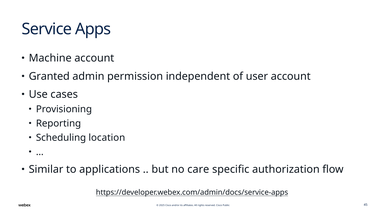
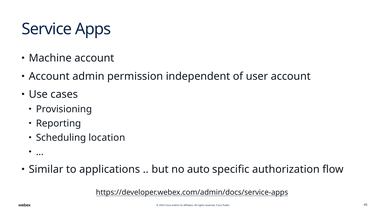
Granted: Granted -> Account (49, 76)
care: care -> auto (198, 169)
